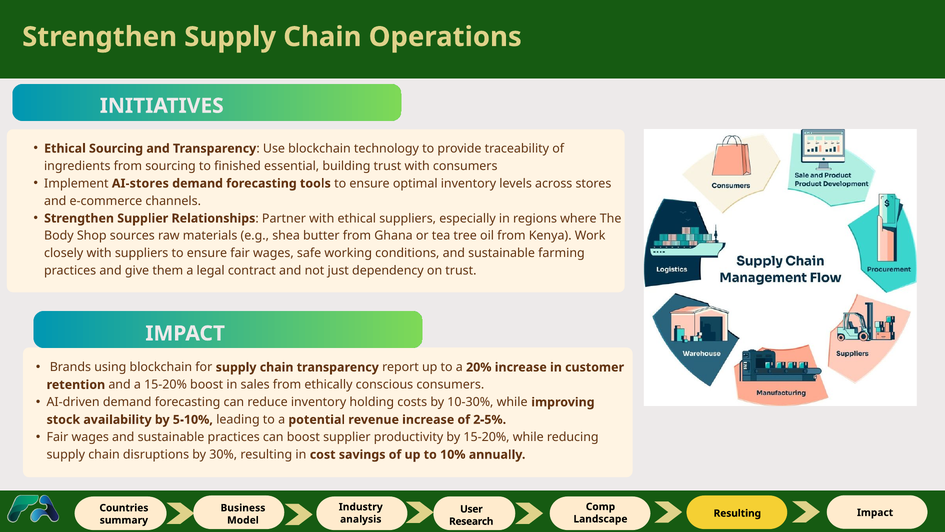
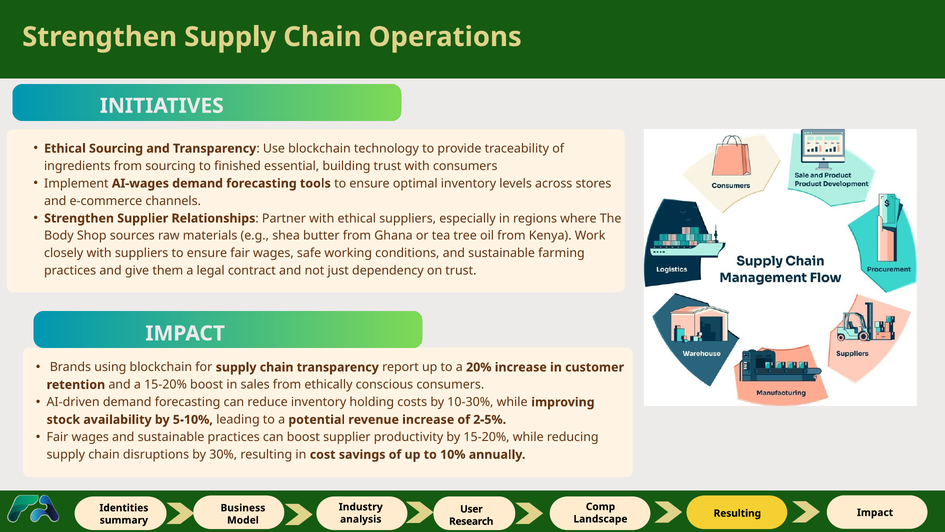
AI-stores: AI-stores -> AI-wages (140, 183)
Countries: Countries -> Identities (124, 508)
